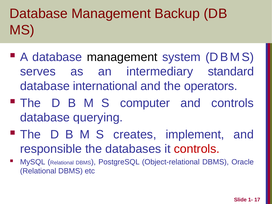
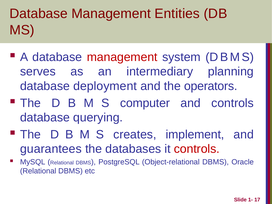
Backup: Backup -> Entities (177, 14)
management colour: black -> red (122, 57)
standard: standard -> planning (231, 72)
international: international -> deployment (105, 86)
responsible: responsible -> guarantees (51, 149)
